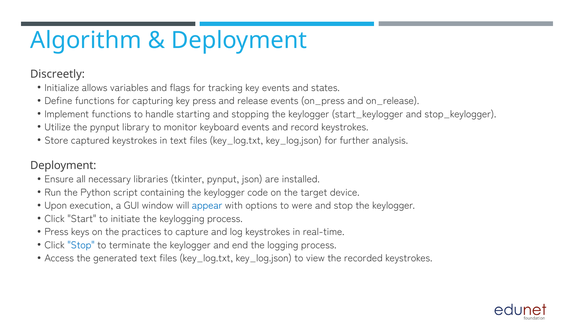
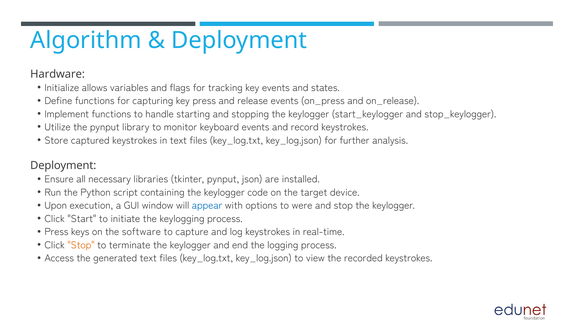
Discreetly: Discreetly -> Hardware (58, 74)
practices: practices -> software (141, 232)
Stop colour: blue -> orange (81, 245)
